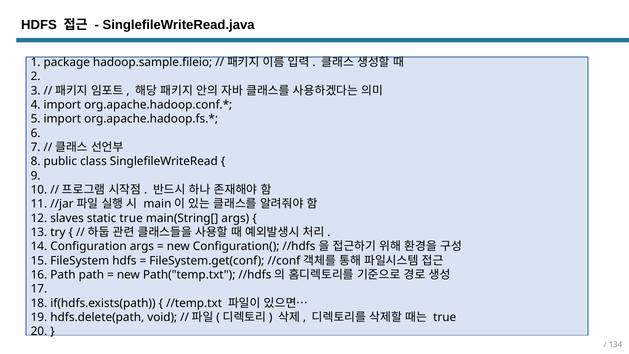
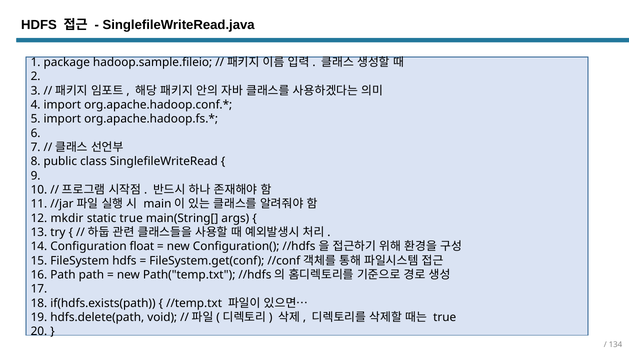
slaves: slaves -> mkdir (67, 218)
Configuration args: args -> float (142, 246)
